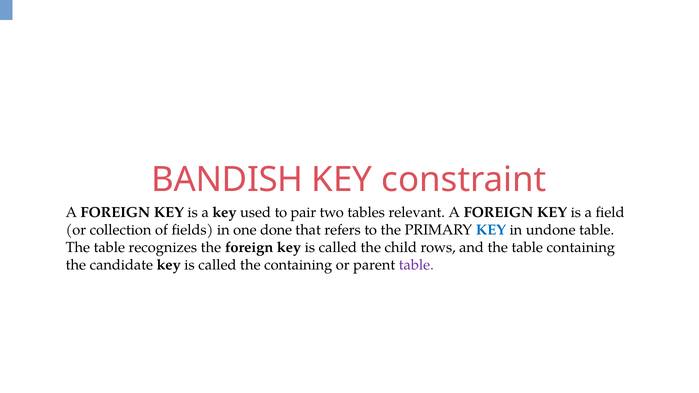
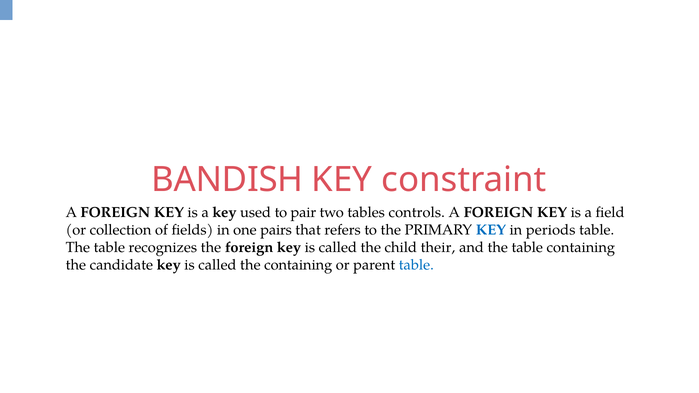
relevant: relevant -> controls (417, 213)
done: done -> pairs (276, 230)
undone: undone -> periods (551, 230)
rows: rows -> their (438, 248)
table colour: purple -> blue (416, 265)
